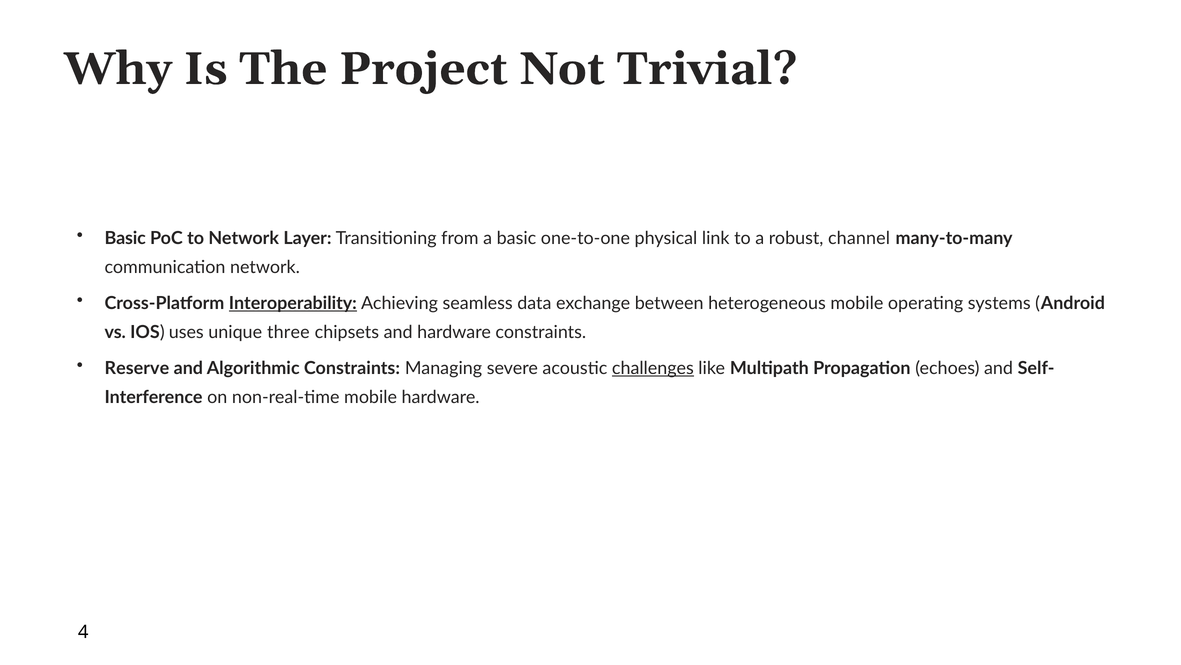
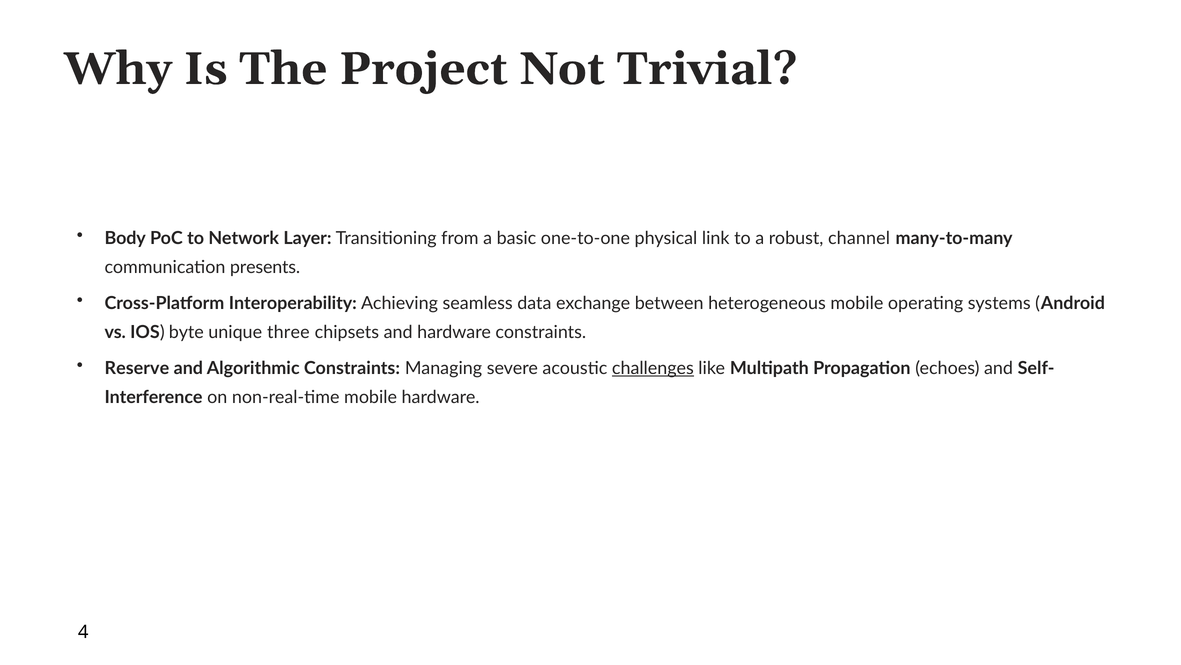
Basic: Basic -> Body (125, 238)
communication network: network -> presents (265, 267)
Interoperability underline: present -> none (293, 303)
uses: uses -> byte (186, 332)
